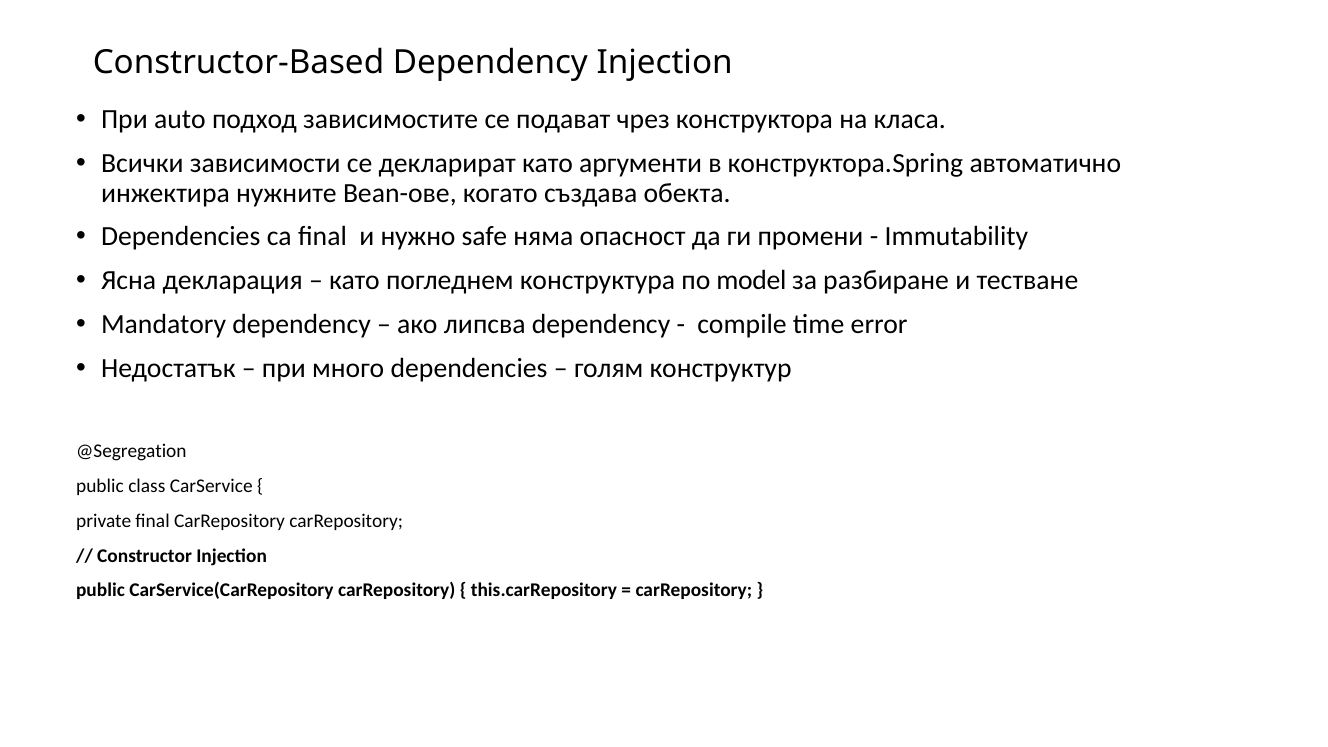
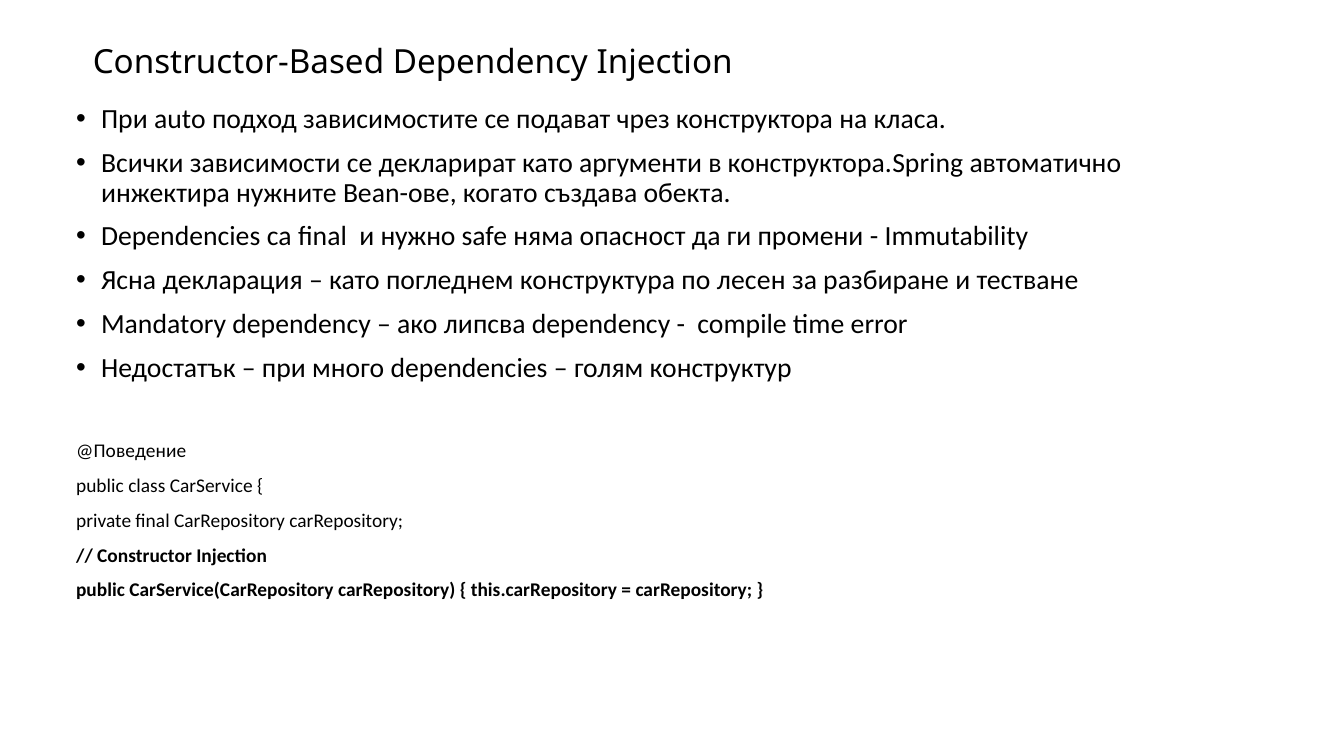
model: model -> лесен (751, 281)
@Segregation: @Segregation -> @Поведение (131, 451)
